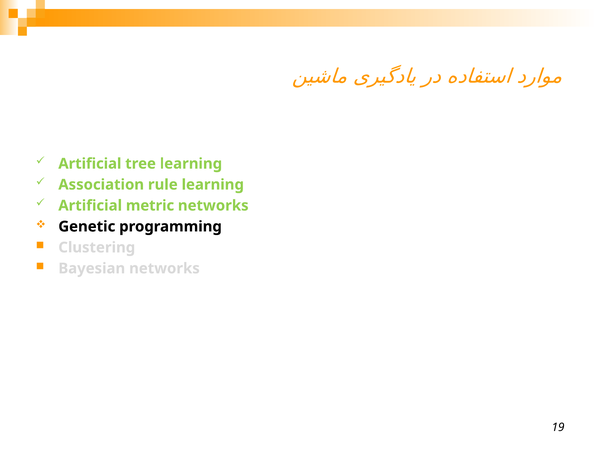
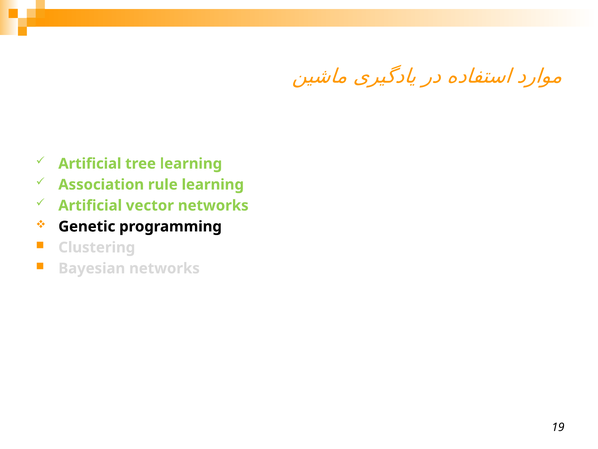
metric: metric -> vector (150, 205)
